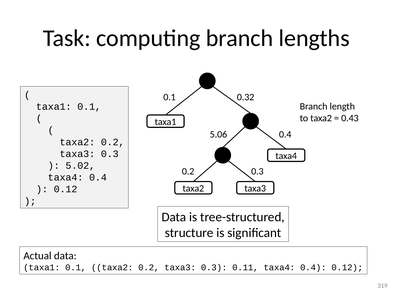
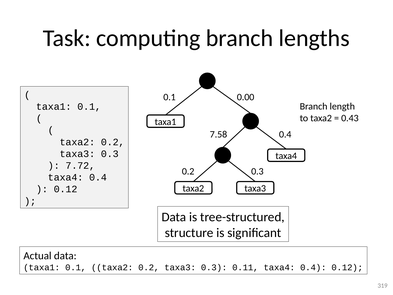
0.32: 0.32 -> 0.00 (246, 97)
5.06: 5.06 -> 7.58 (218, 134)
5.02: 5.02 -> 7.72 (80, 165)
